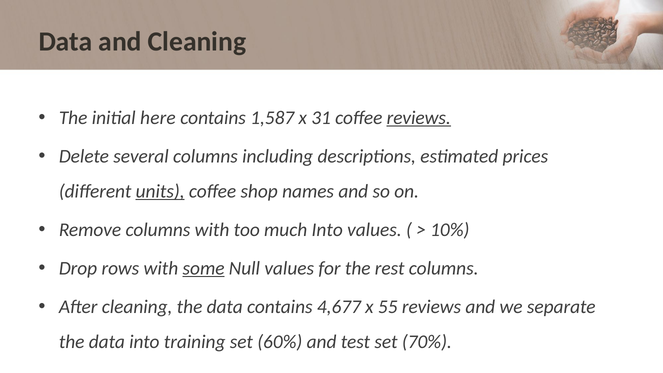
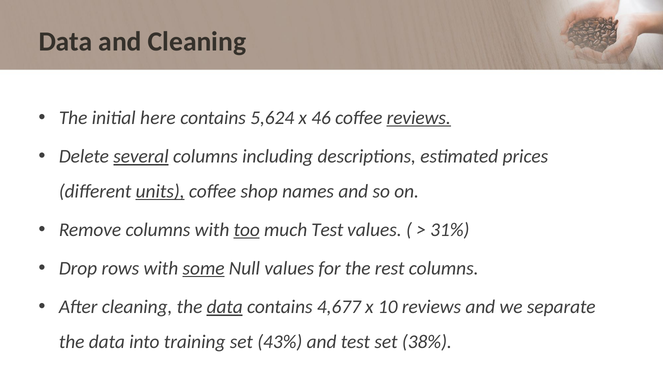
1,587: 1,587 -> 5,624 (272, 118)
31: 31 -> 46 (321, 118)
several underline: none -> present (141, 156)
too underline: none -> present (247, 230)
much Into: Into -> Test (327, 230)
10%: 10% -> 31% (450, 230)
data underline: none -> present (225, 307)
55: 55 -> 10 (388, 307)
60%: 60% -> 43% (280, 342)
70%: 70% -> 38% (427, 342)
